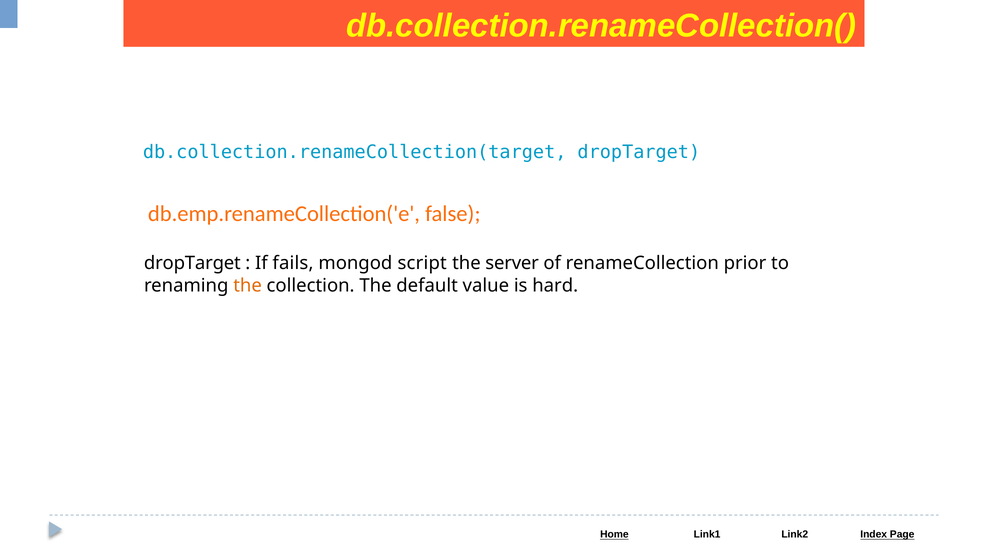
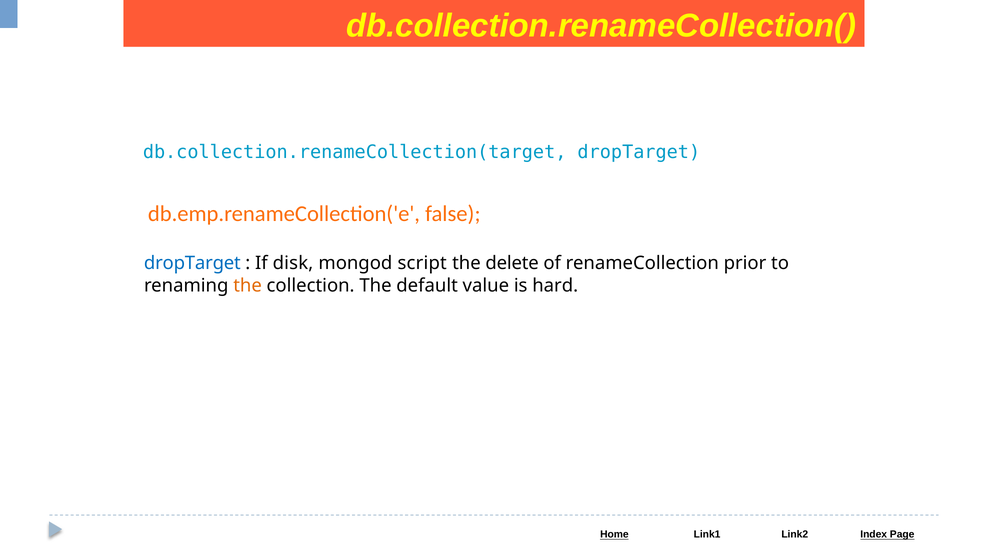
dropTarget colour: black -> blue (192, 263)
fails: fails -> disk (293, 263)
server: server -> delete (512, 263)
